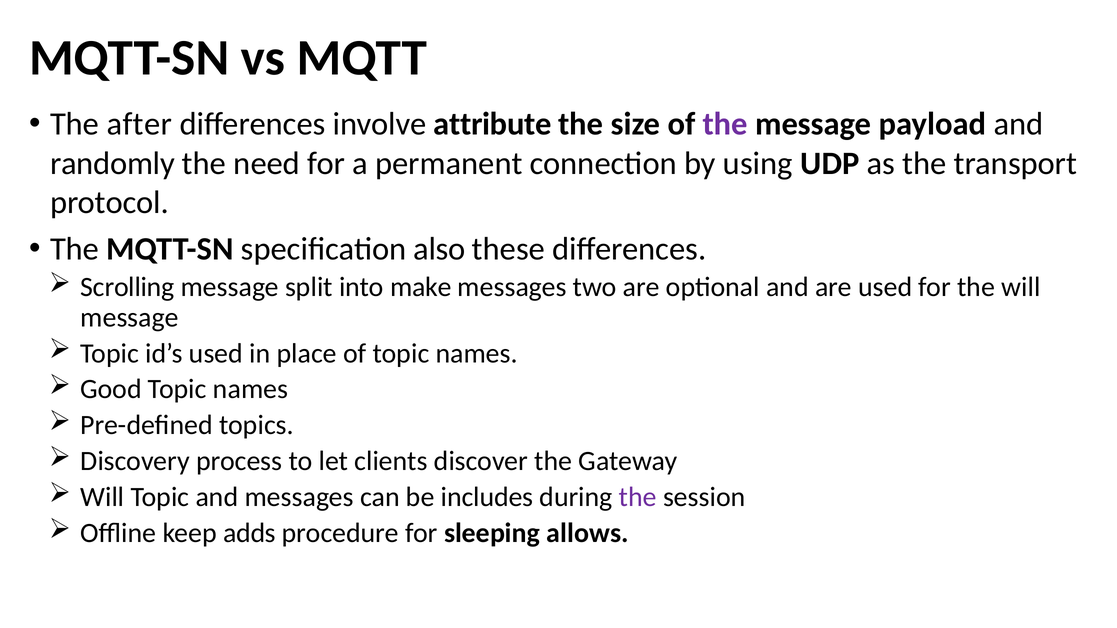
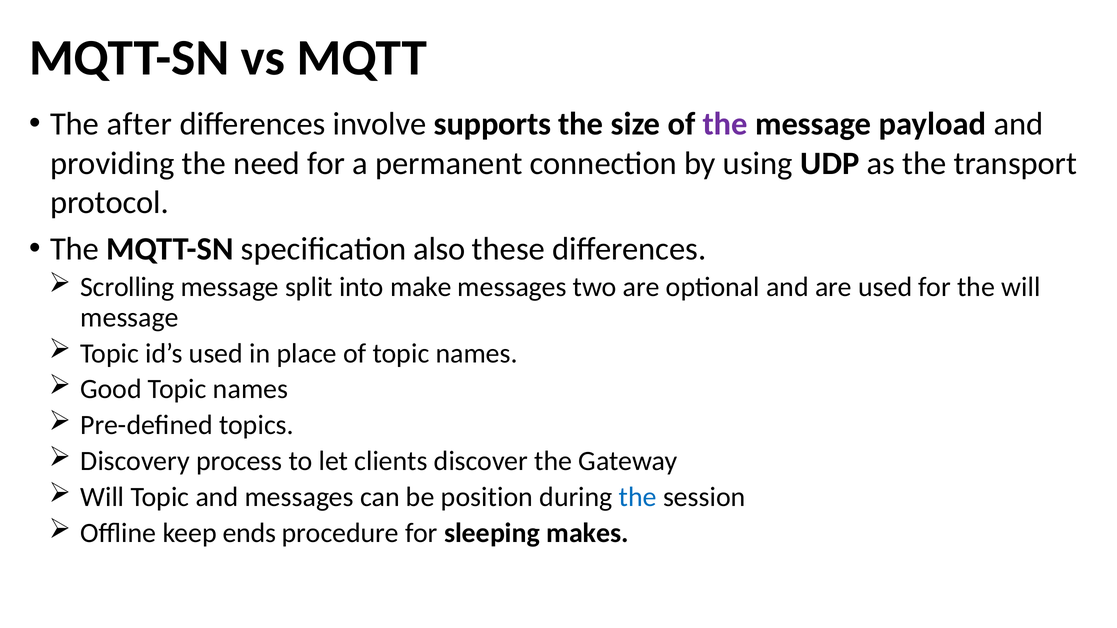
attribute: attribute -> supports (492, 124)
randomly: randomly -> providing (112, 163)
includes: includes -> position (487, 497)
the colour: purple -> blue (638, 497)
adds: adds -> ends (249, 533)
allows: allows -> makes (588, 533)
